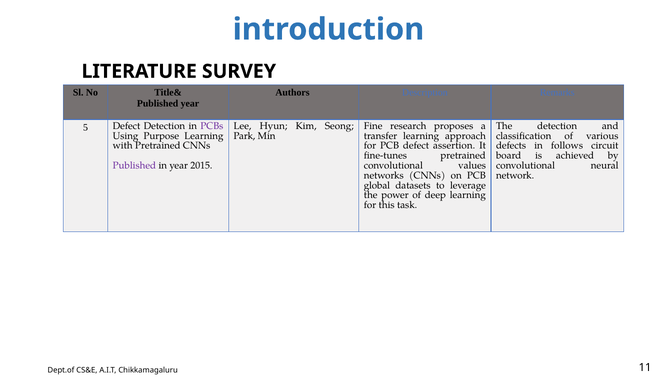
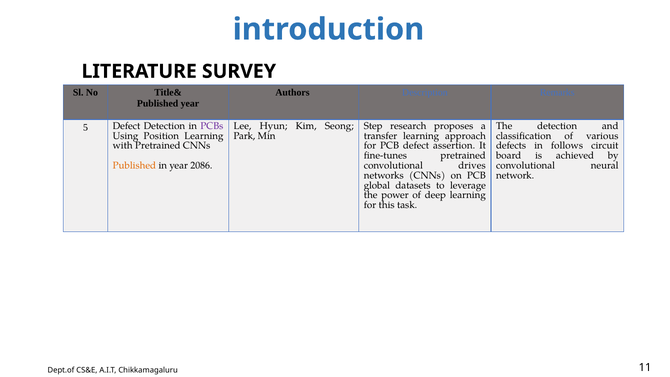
Fine: Fine -> Step (373, 126)
Purpose: Purpose -> Position (161, 136)
Published colour: purple -> orange (134, 165)
2015: 2015 -> 2086 (201, 165)
values: values -> drives (472, 165)
